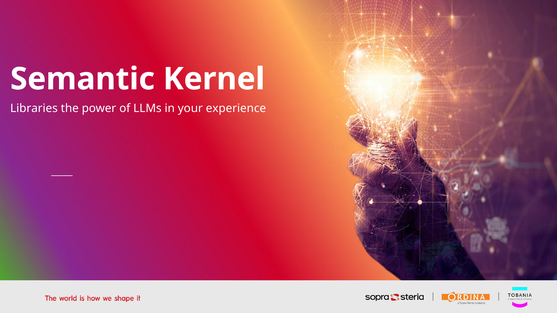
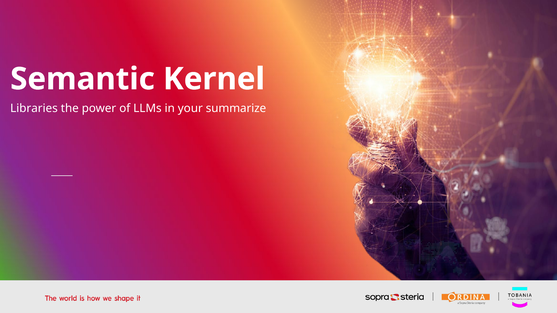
experience: experience -> summarize (236, 108)
